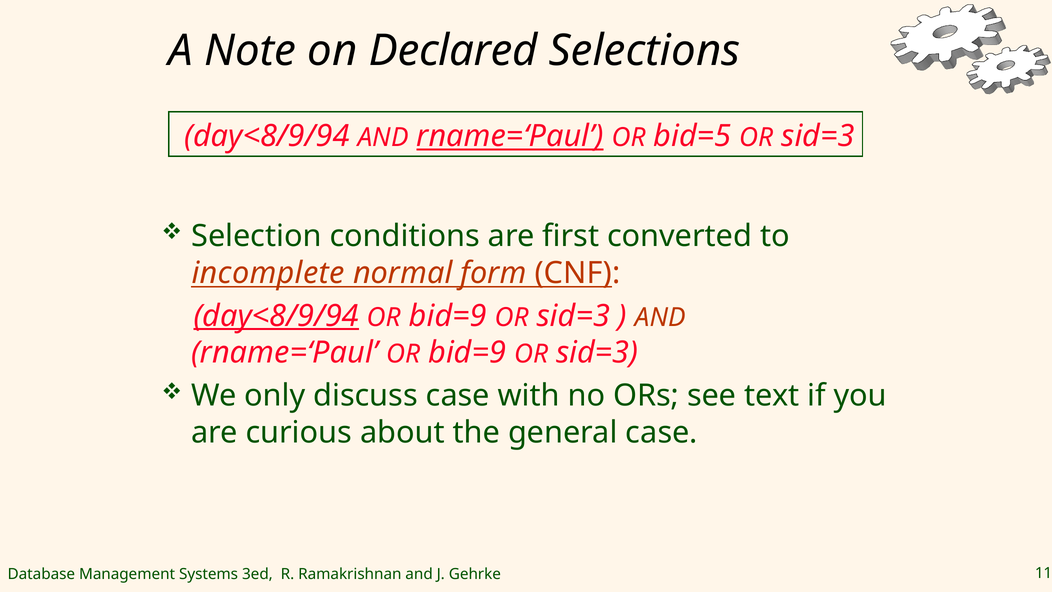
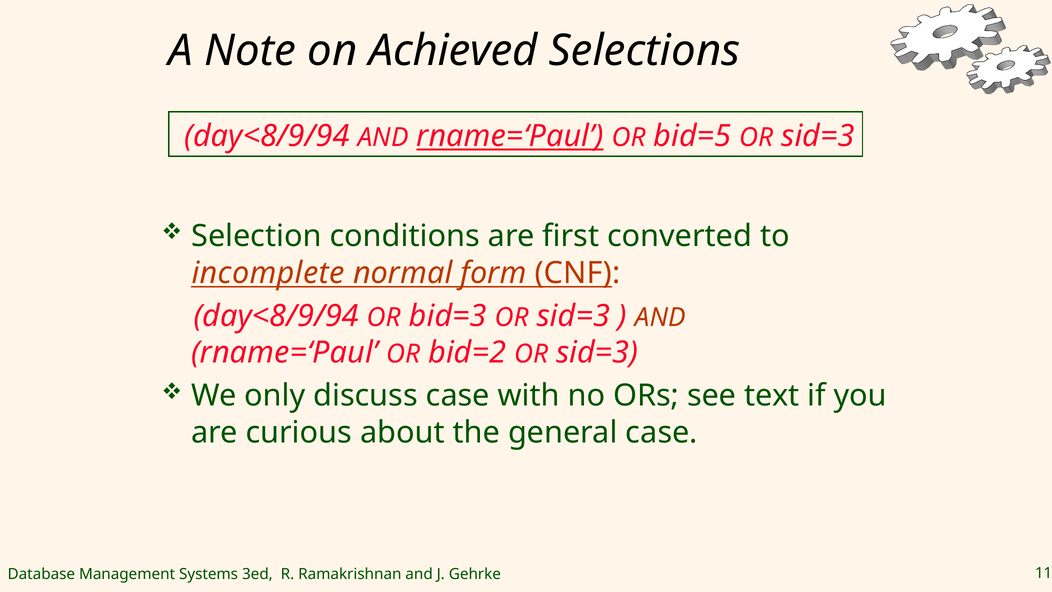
Declared: Declared -> Achieved (453, 51)
day<8/9/94 underline: present -> none (276, 316)
bid=9: bid=9 -> bid=3 (448, 316)
rname=‘Paul OR bid=9: bid=9 -> bid=2 (467, 353)
